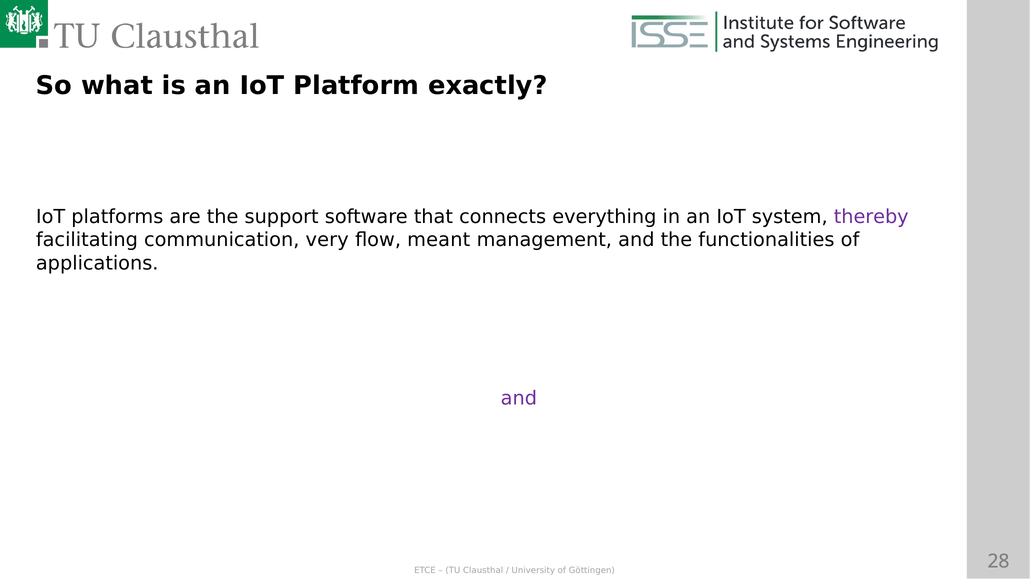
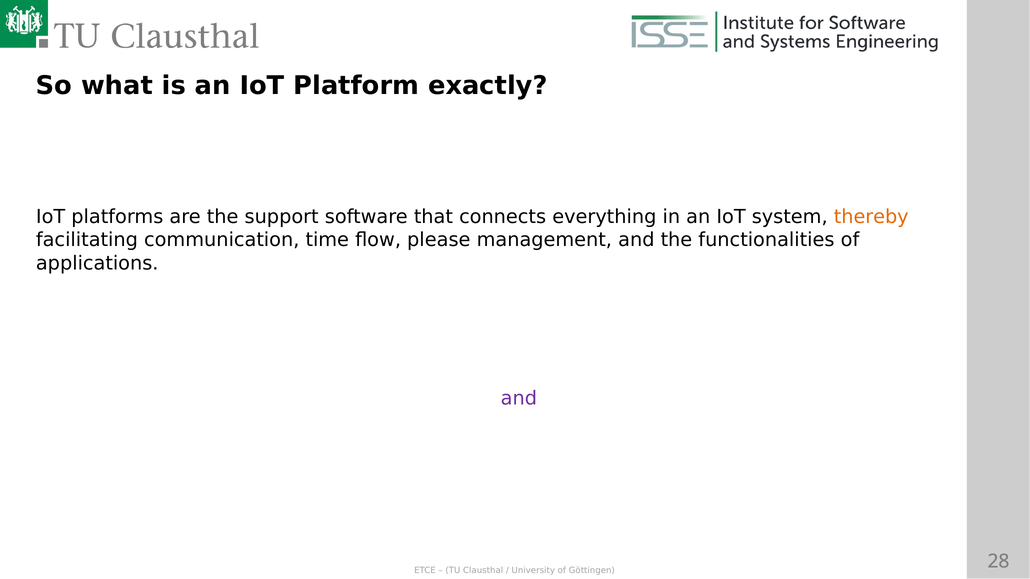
thereby colour: purple -> orange (871, 217)
very: very -> time (327, 240)
meant: meant -> please (439, 240)
